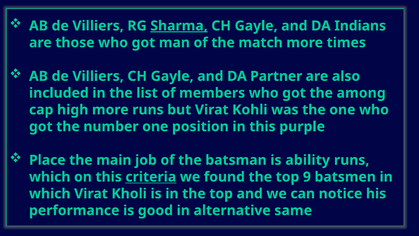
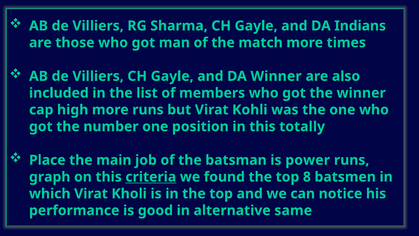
Sharma underline: present -> none (179, 26)
DA Partner: Partner -> Winner (276, 76)
the among: among -> winner (361, 93)
purple: purple -> totally (302, 126)
ability: ability -> power (308, 160)
which: which -> graph (50, 177)
9: 9 -> 8 (307, 177)
